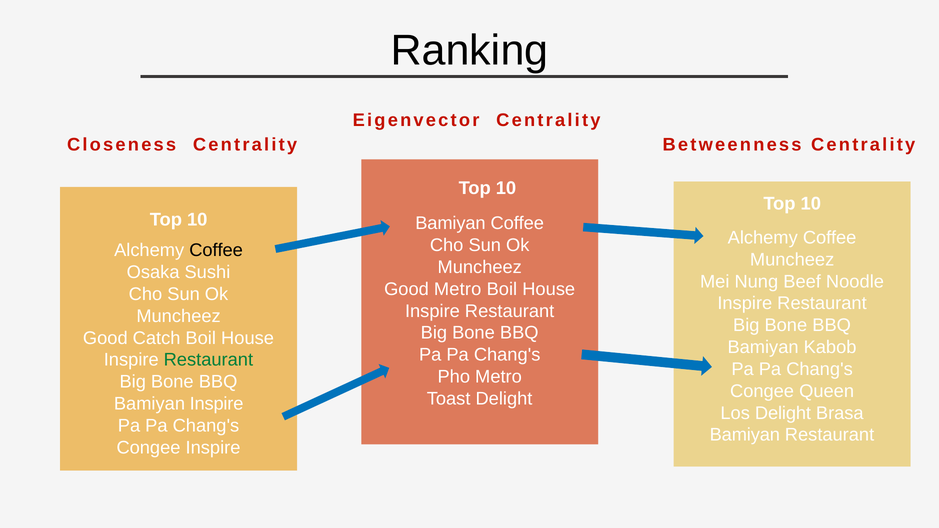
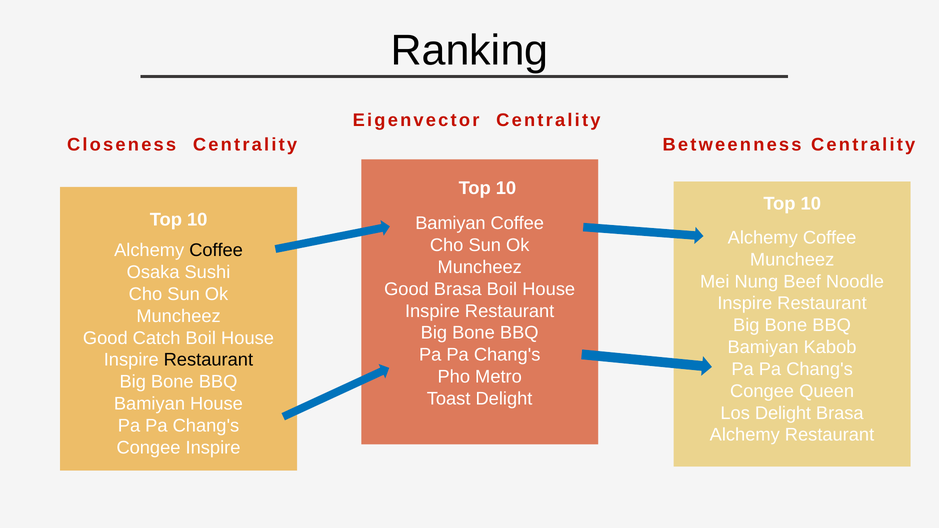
Good Metro: Metro -> Brasa (458, 289)
Restaurant colour: green -> black (208, 360)
Bamiyan Inspire: Inspire -> House (216, 404)
Bamiyan: Bamiyan -> Alchemy (745, 435)
